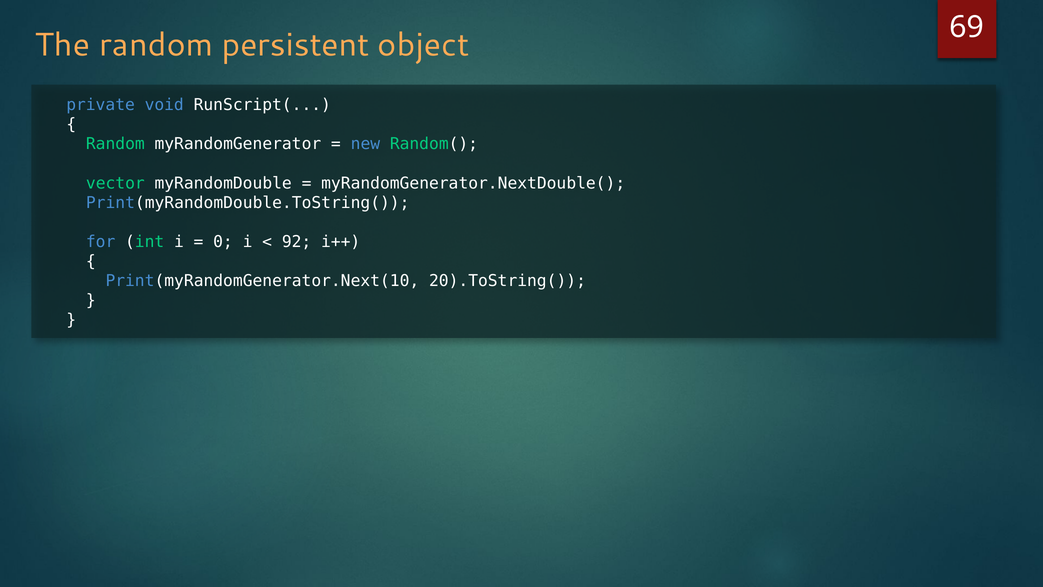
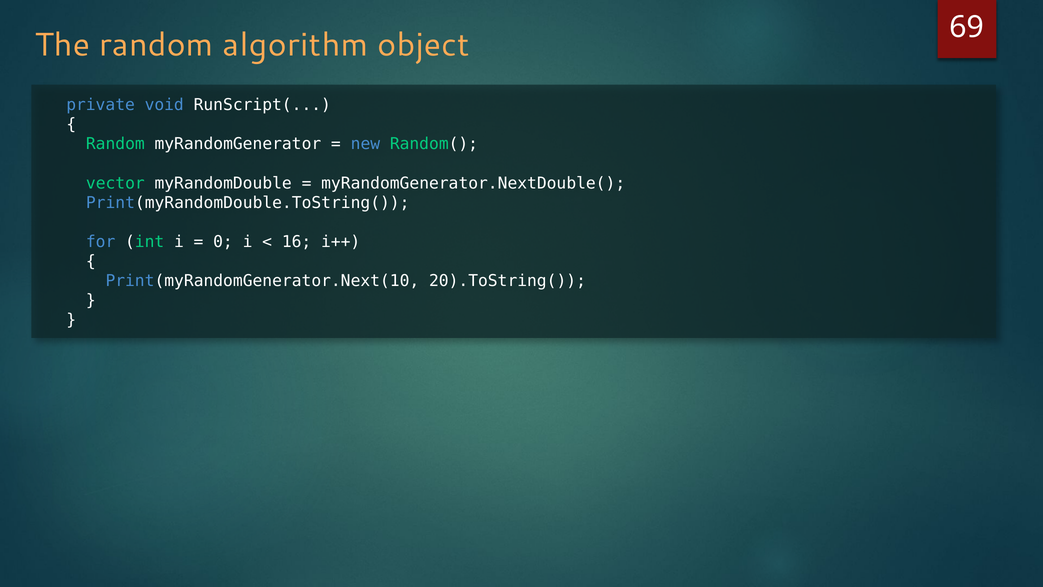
persistent: persistent -> algorithm (295, 45)
92: 92 -> 16 (297, 242)
